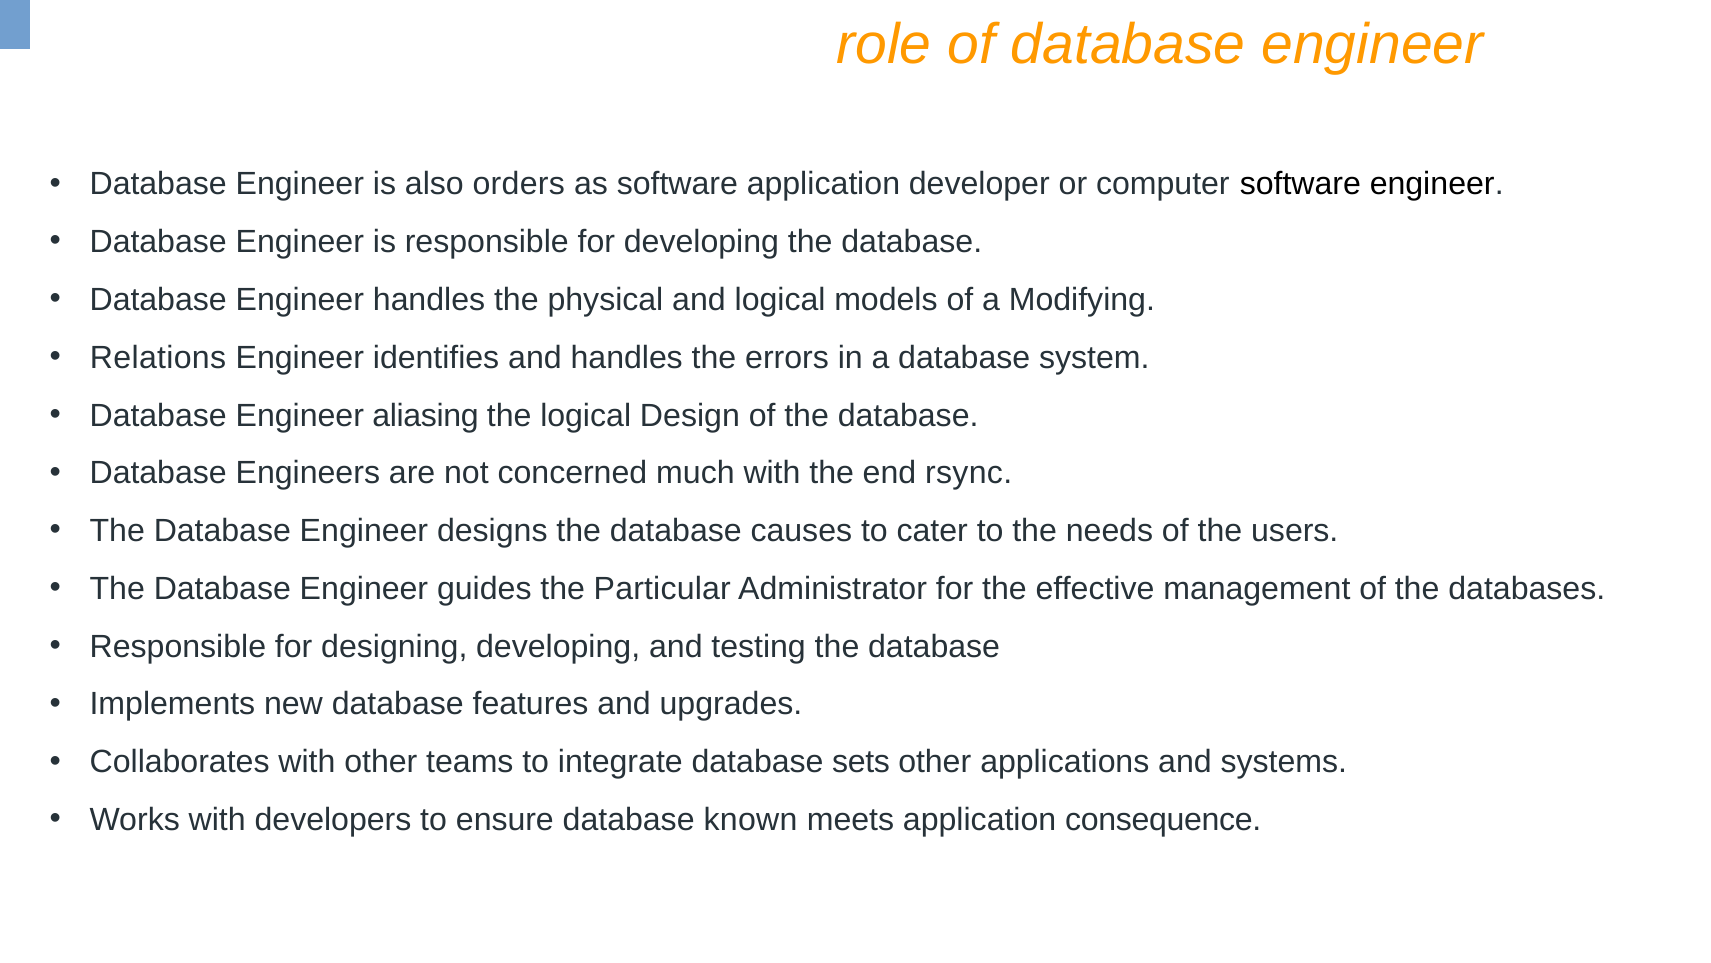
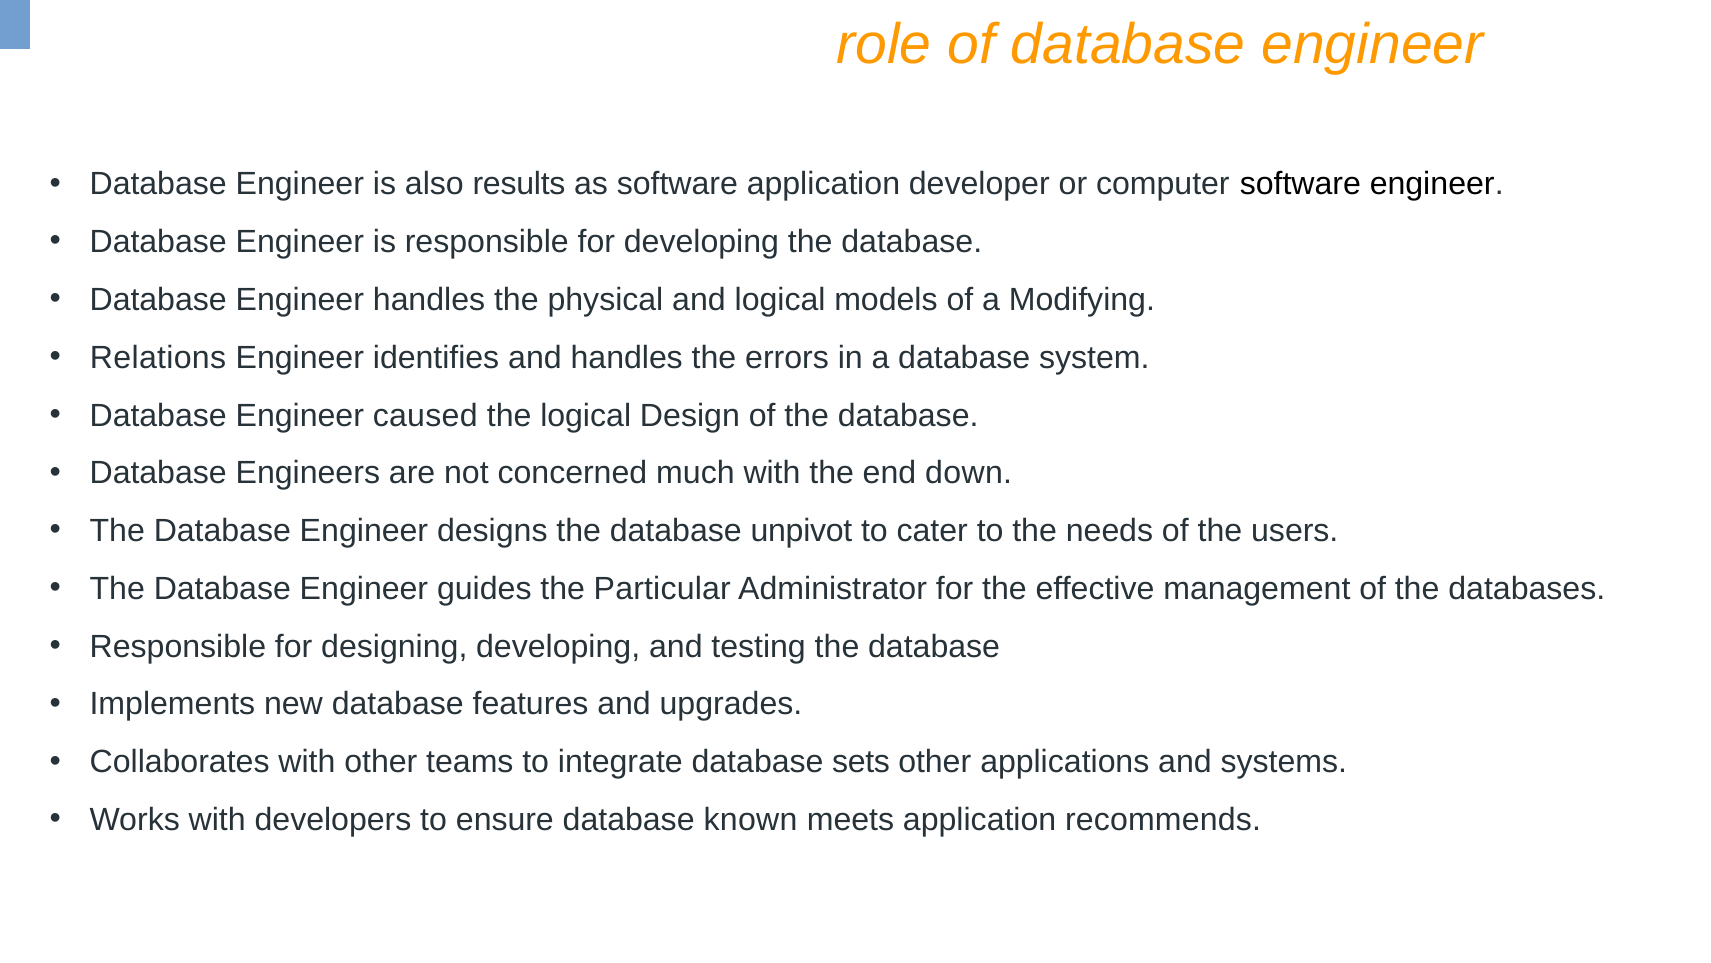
orders: orders -> results (519, 184)
aliasing: aliasing -> caused (425, 415)
rsync: rsync -> down (969, 473)
causes: causes -> unpivot (801, 531)
consequence: consequence -> recommends (1163, 819)
